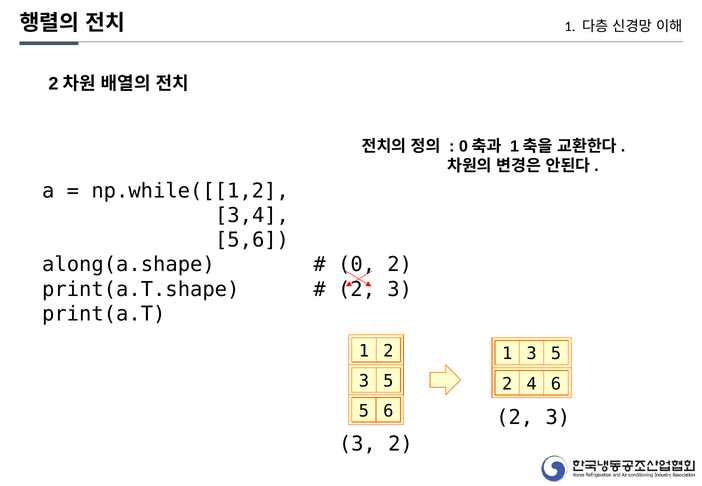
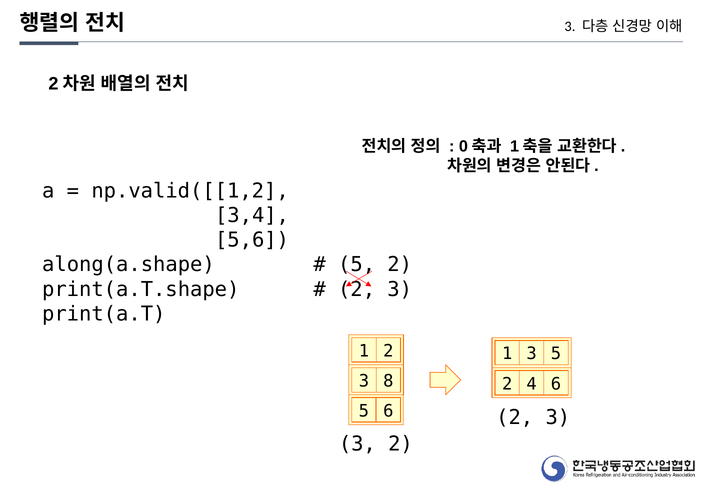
1: 1 -> 3 (570, 27)
np.while([[1,2: np.while([[1,2 -> np.valid([[1,2 (190, 191)
0: 0 -> 5 (357, 265)
3 5: 5 -> 8 (388, 381)
